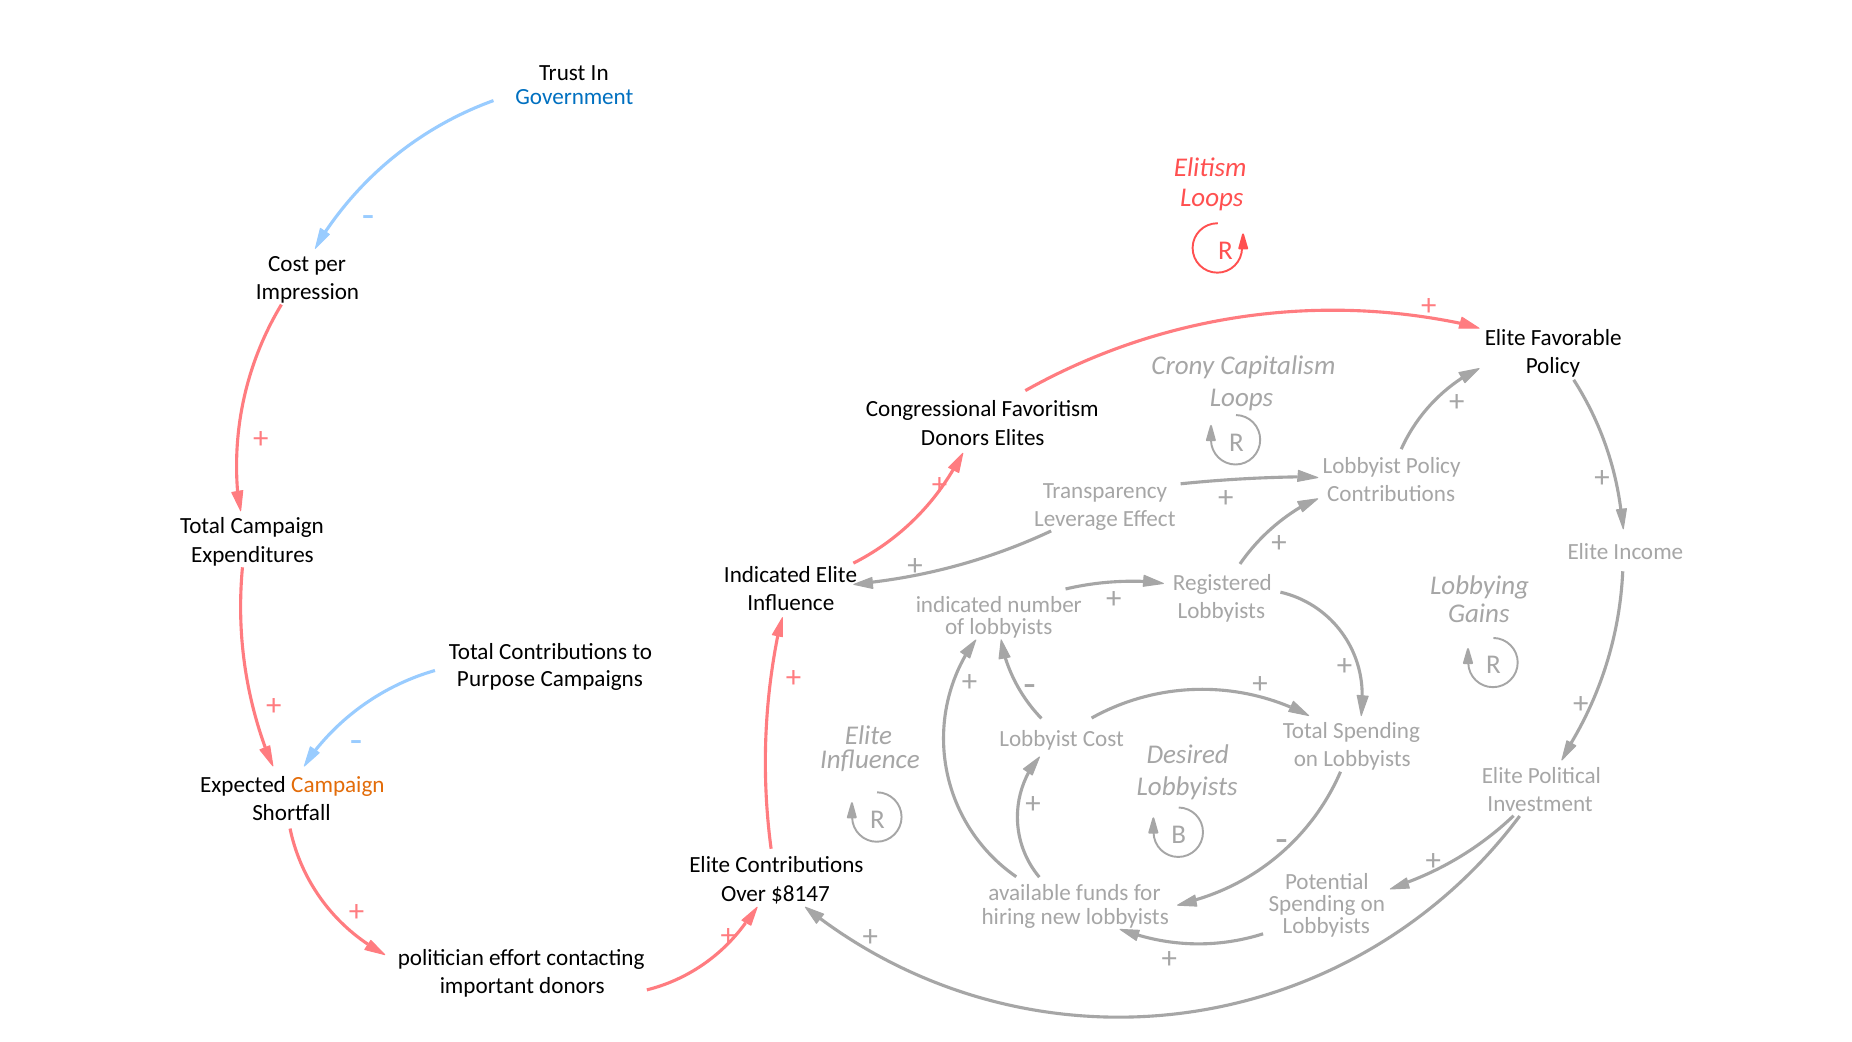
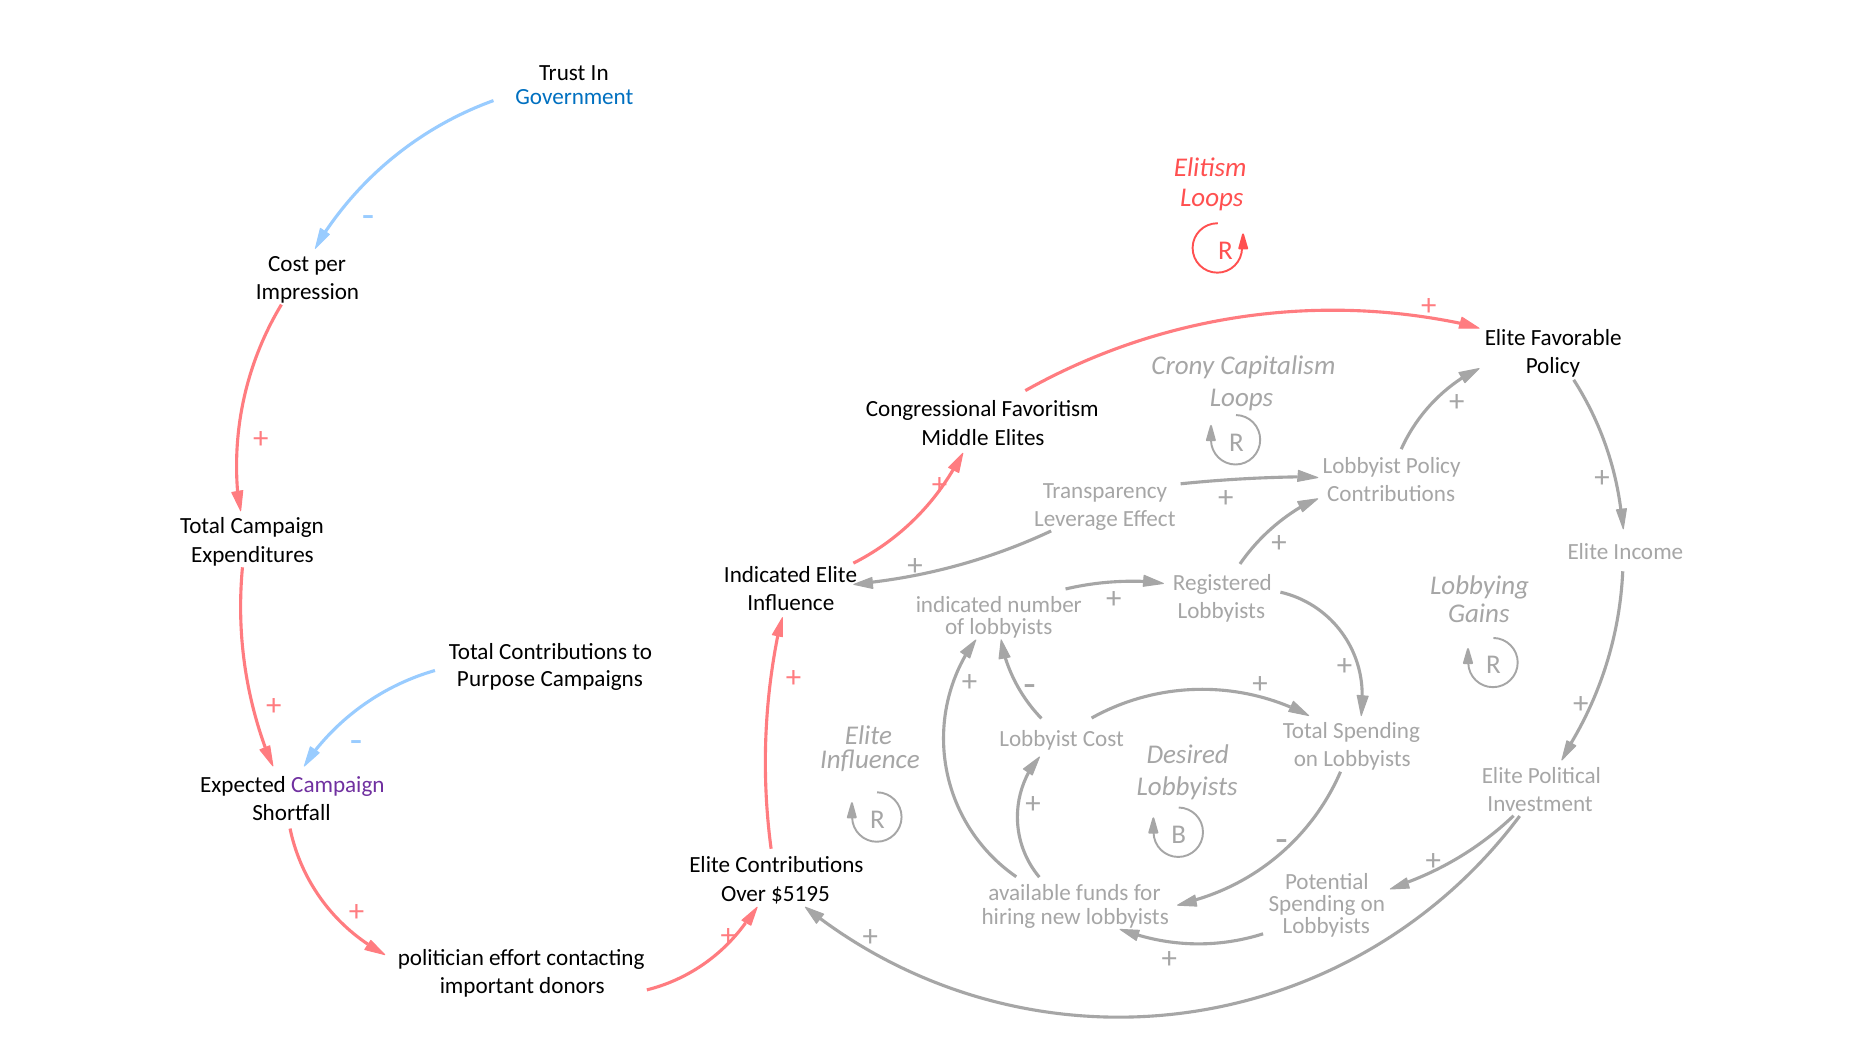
Donors: Donors -> Middle (955, 437)
Campaign colour: orange -> purple (338, 784)
$8147: $8147 -> $5195 (800, 893)
